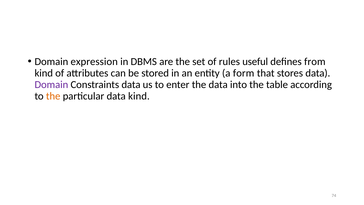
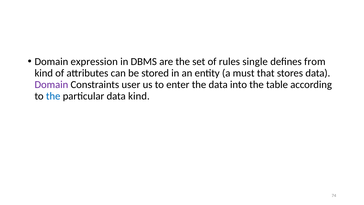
useful: useful -> single (255, 62)
form: form -> must (244, 73)
Constraints data: data -> user (131, 84)
the colour: orange -> blue (53, 96)
